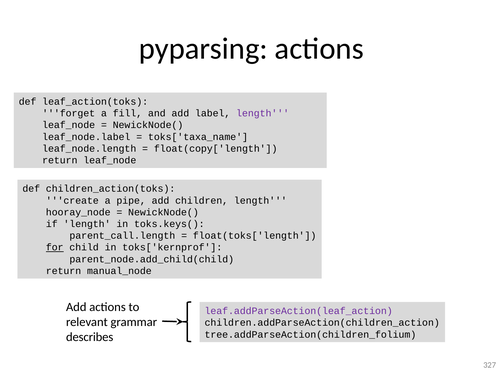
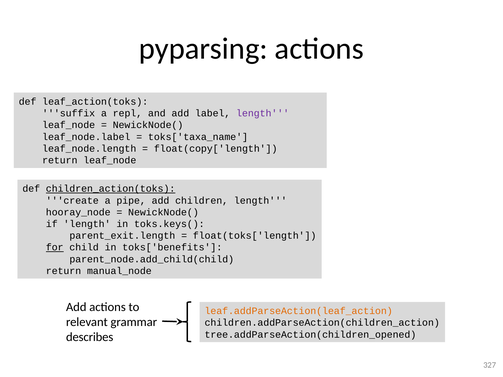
forget: forget -> suffix (69, 113)
fill: fill -> repl (127, 113)
children_action(toks underline: none -> present (111, 189)
parent_call.length: parent_call.length -> parent_exit.length (122, 236)
toks['kernprof: toks['kernprof -> toks['benefits (172, 248)
leaf.addParseAction(leaf_action colour: purple -> orange (299, 311)
tree.addParseAction(children_folium: tree.addParseAction(children_folium -> tree.addParseAction(children_opened (310, 335)
